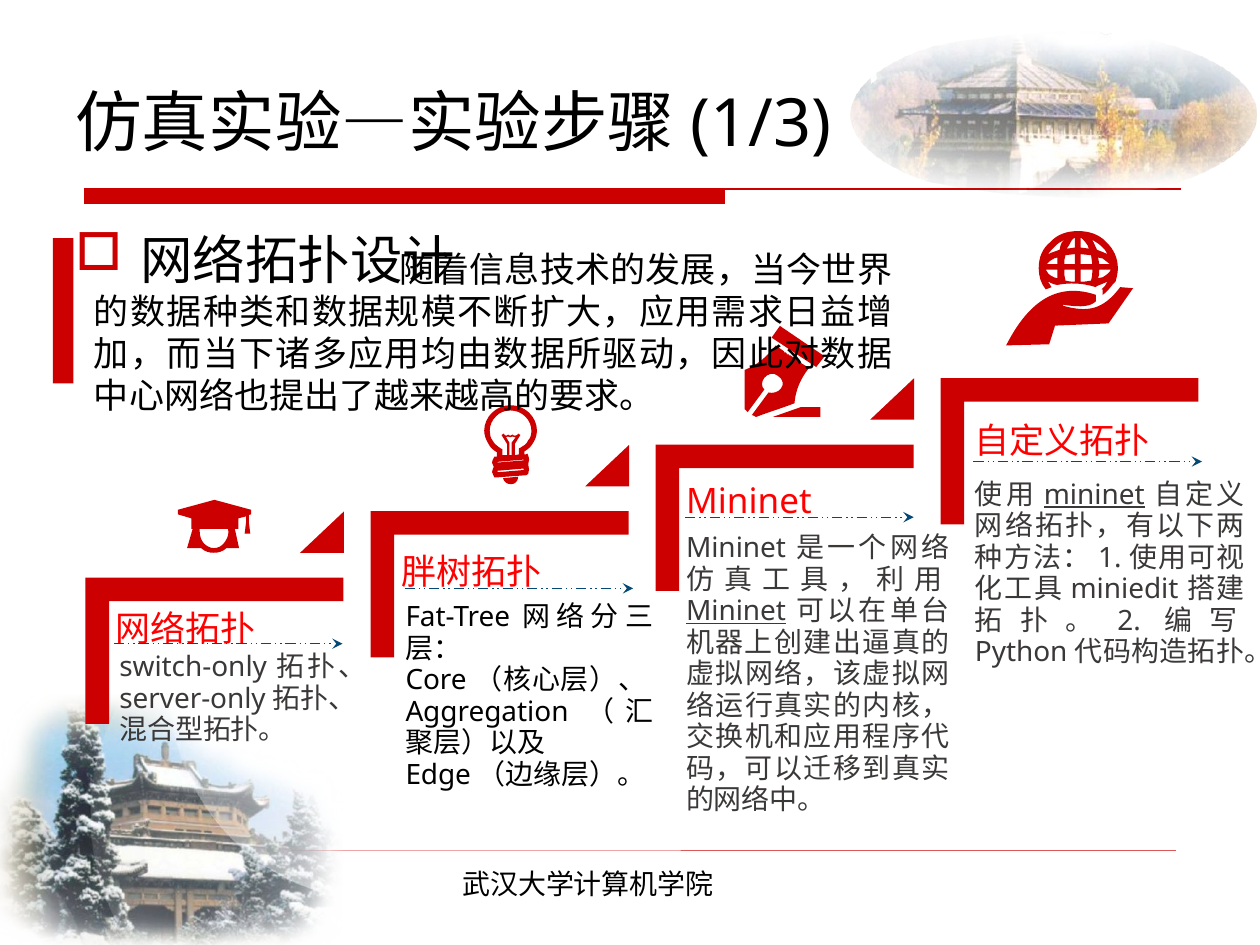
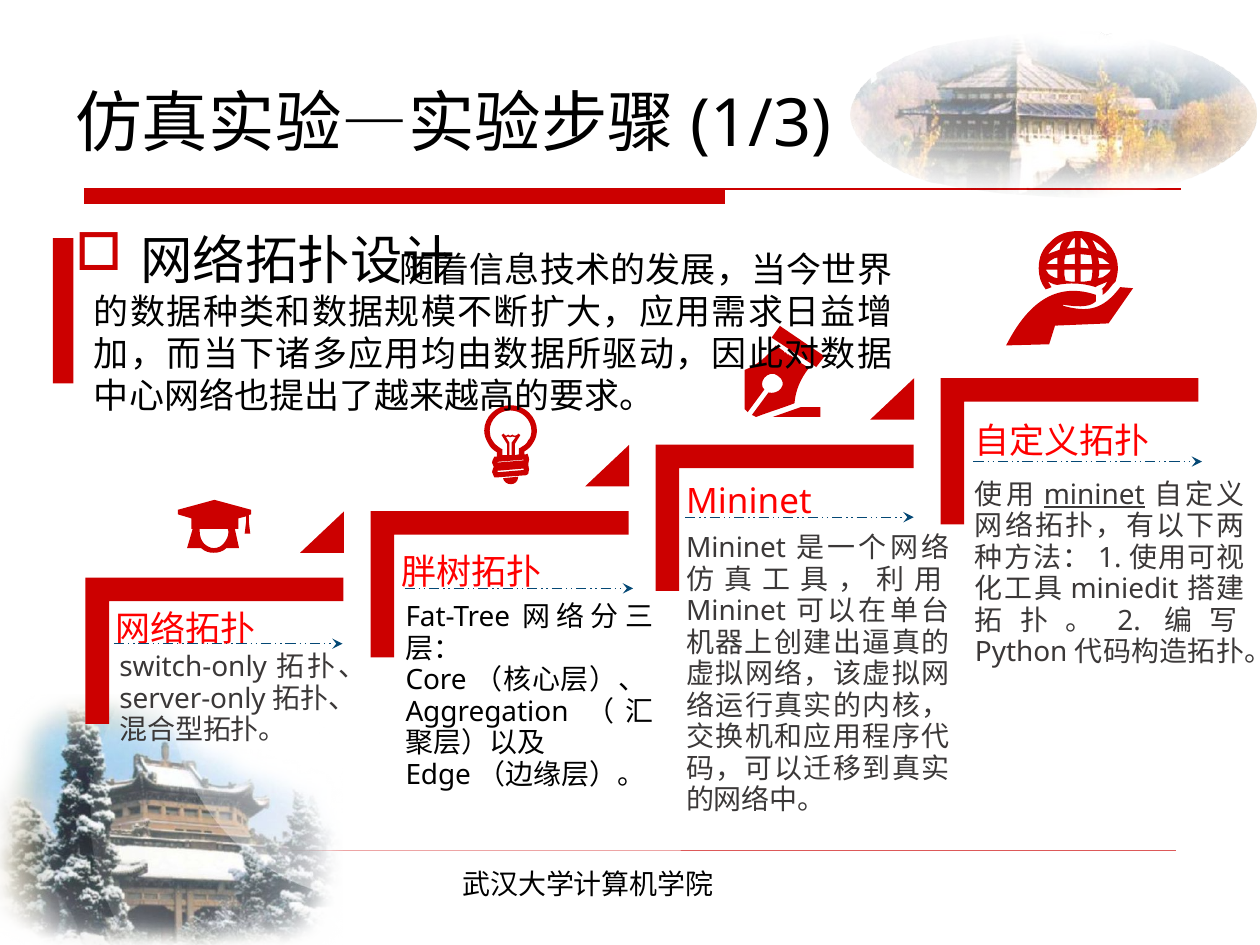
Mininet underline: present -> none (736, 611)
